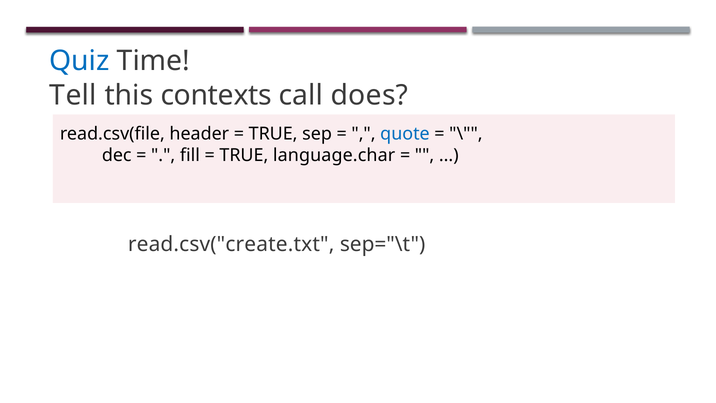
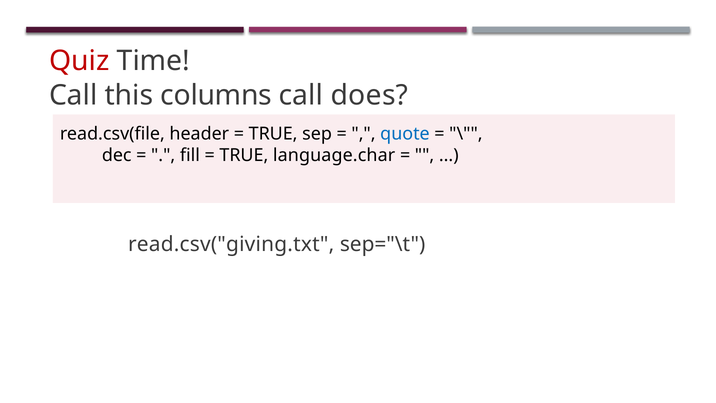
Quiz colour: blue -> red (79, 61)
Tell: Tell -> Call (73, 96)
contexts: contexts -> columns (216, 96)
read.csv("create.txt: read.csv("create.txt -> read.csv("giving.txt (231, 244)
